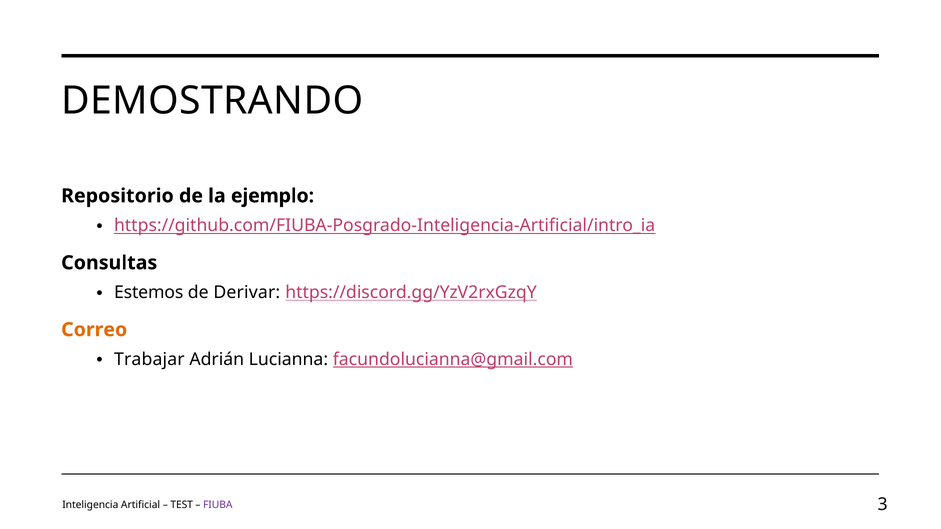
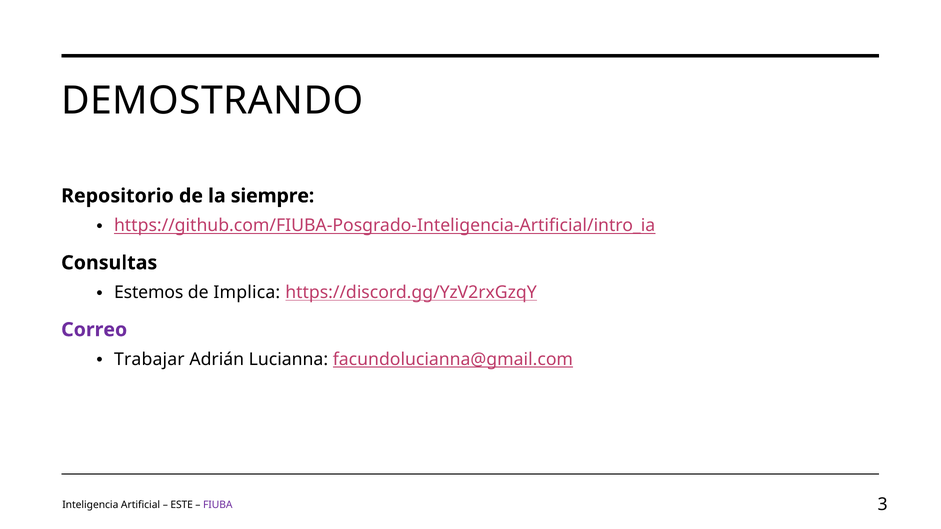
ejemplo: ejemplo -> siempre (273, 196)
Derivar: Derivar -> Implica (247, 292)
Correo colour: orange -> purple (94, 330)
TEST: TEST -> ESTE (182, 505)
